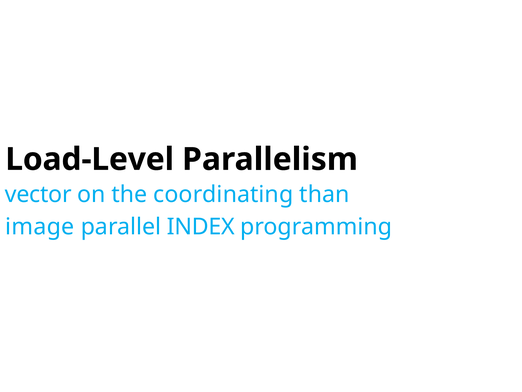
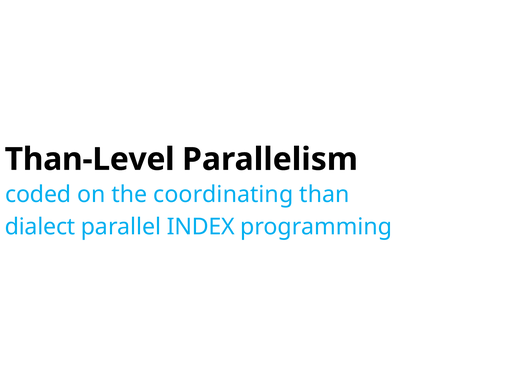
Load-Level: Load-Level -> Than-Level (90, 159)
vector: vector -> coded (38, 194)
image: image -> dialect (40, 227)
